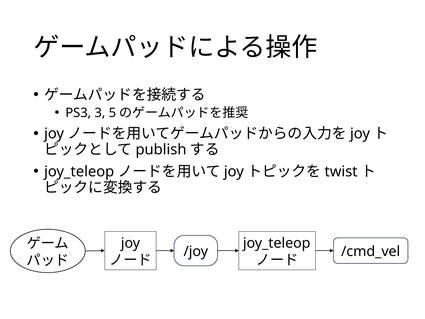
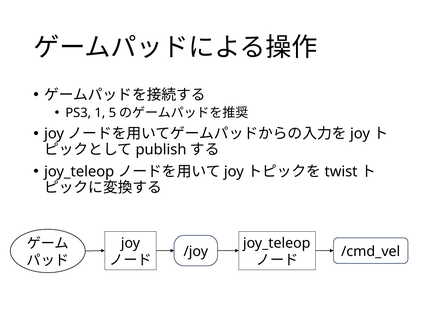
3: 3 -> 1 (100, 113)
